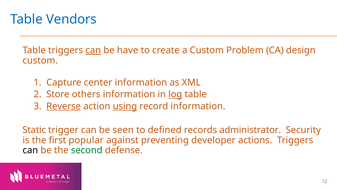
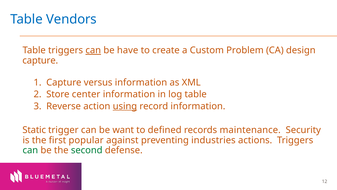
custom: custom -> capture (40, 60)
center: center -> versus (98, 82)
others: others -> center (86, 94)
log underline: present -> none (175, 94)
Reverse underline: present -> none (64, 106)
seen: seen -> want (123, 130)
administrator: administrator -> maintenance (250, 130)
developer: developer -> industries (213, 140)
can colour: black -> green (30, 150)
